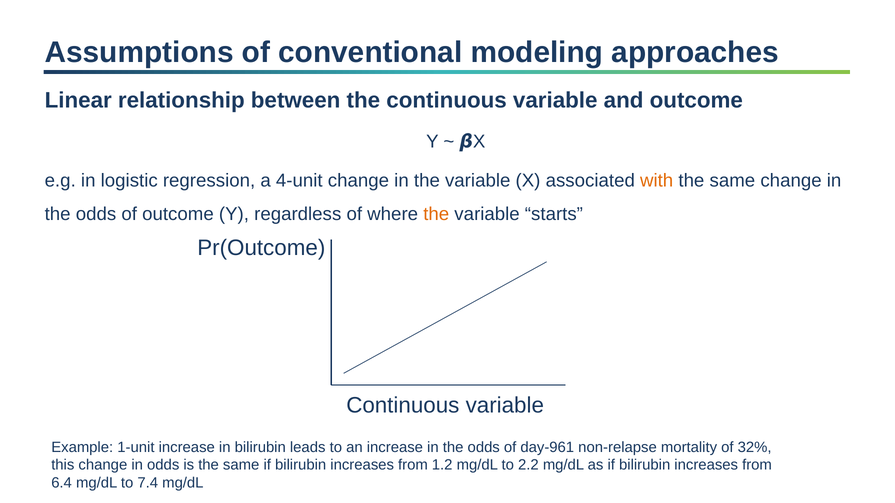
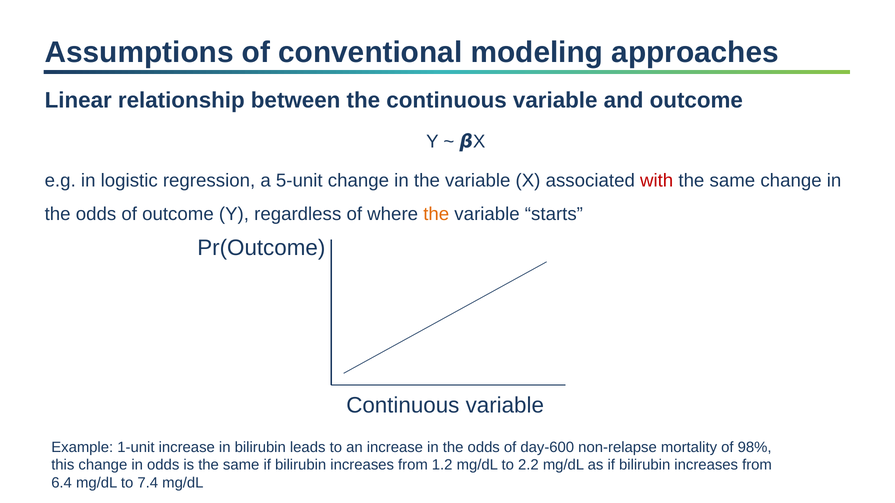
4-unit: 4-unit -> 5-unit (299, 181)
with colour: orange -> red (657, 181)
day-961: day-961 -> day-600 (547, 448)
32%: 32% -> 98% (755, 448)
